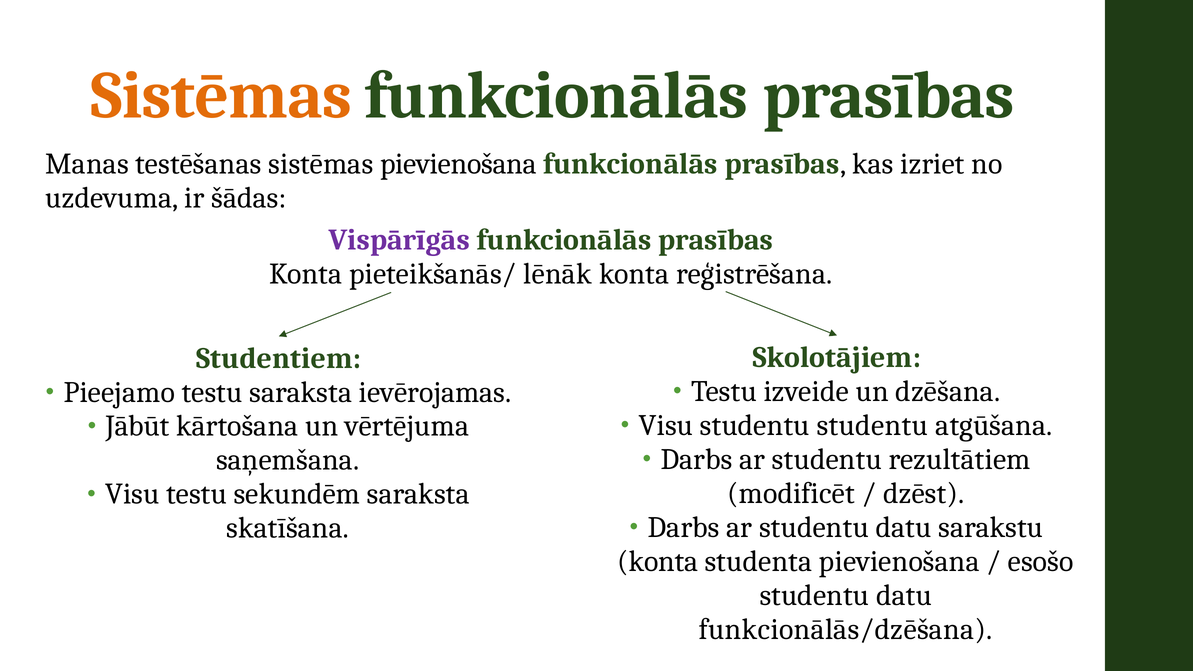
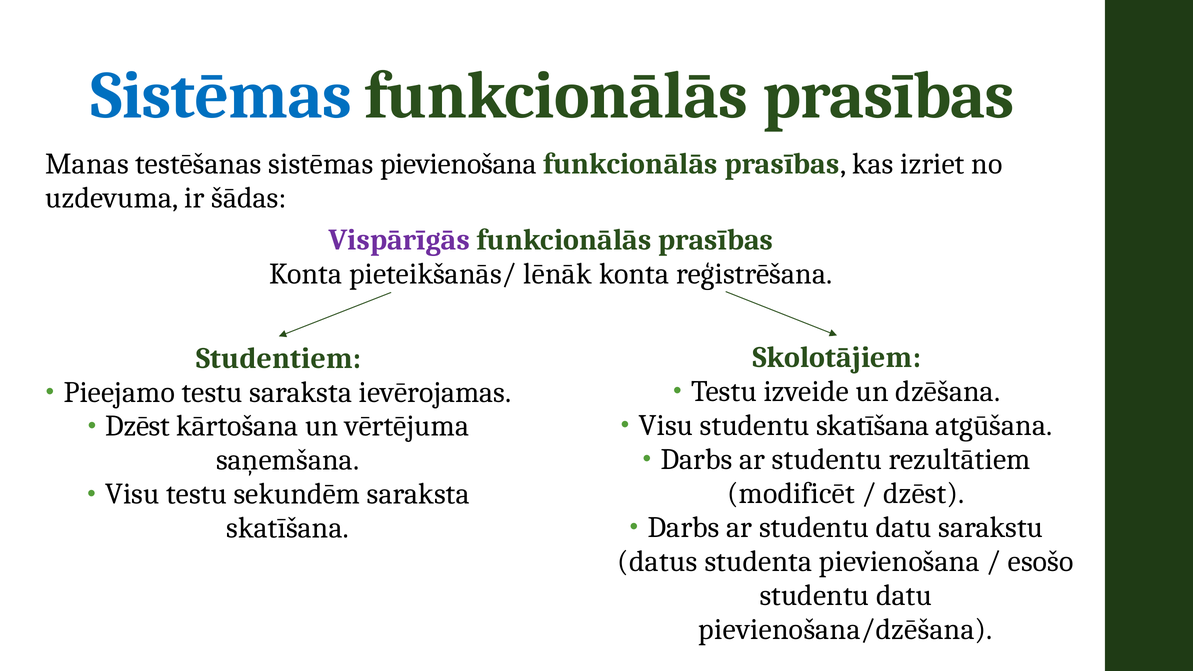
Sistēmas colour: orange -> blue (221, 95)
studentu studentu: studentu -> skatīšana (873, 425)
Jābūt: Jābūt -> Dzēst (138, 426)
konta: konta -> datus (657, 561)
funkcionālās/dzēšana: funkcionālās/dzēšana -> pievienošana/dzēšana (846, 629)
